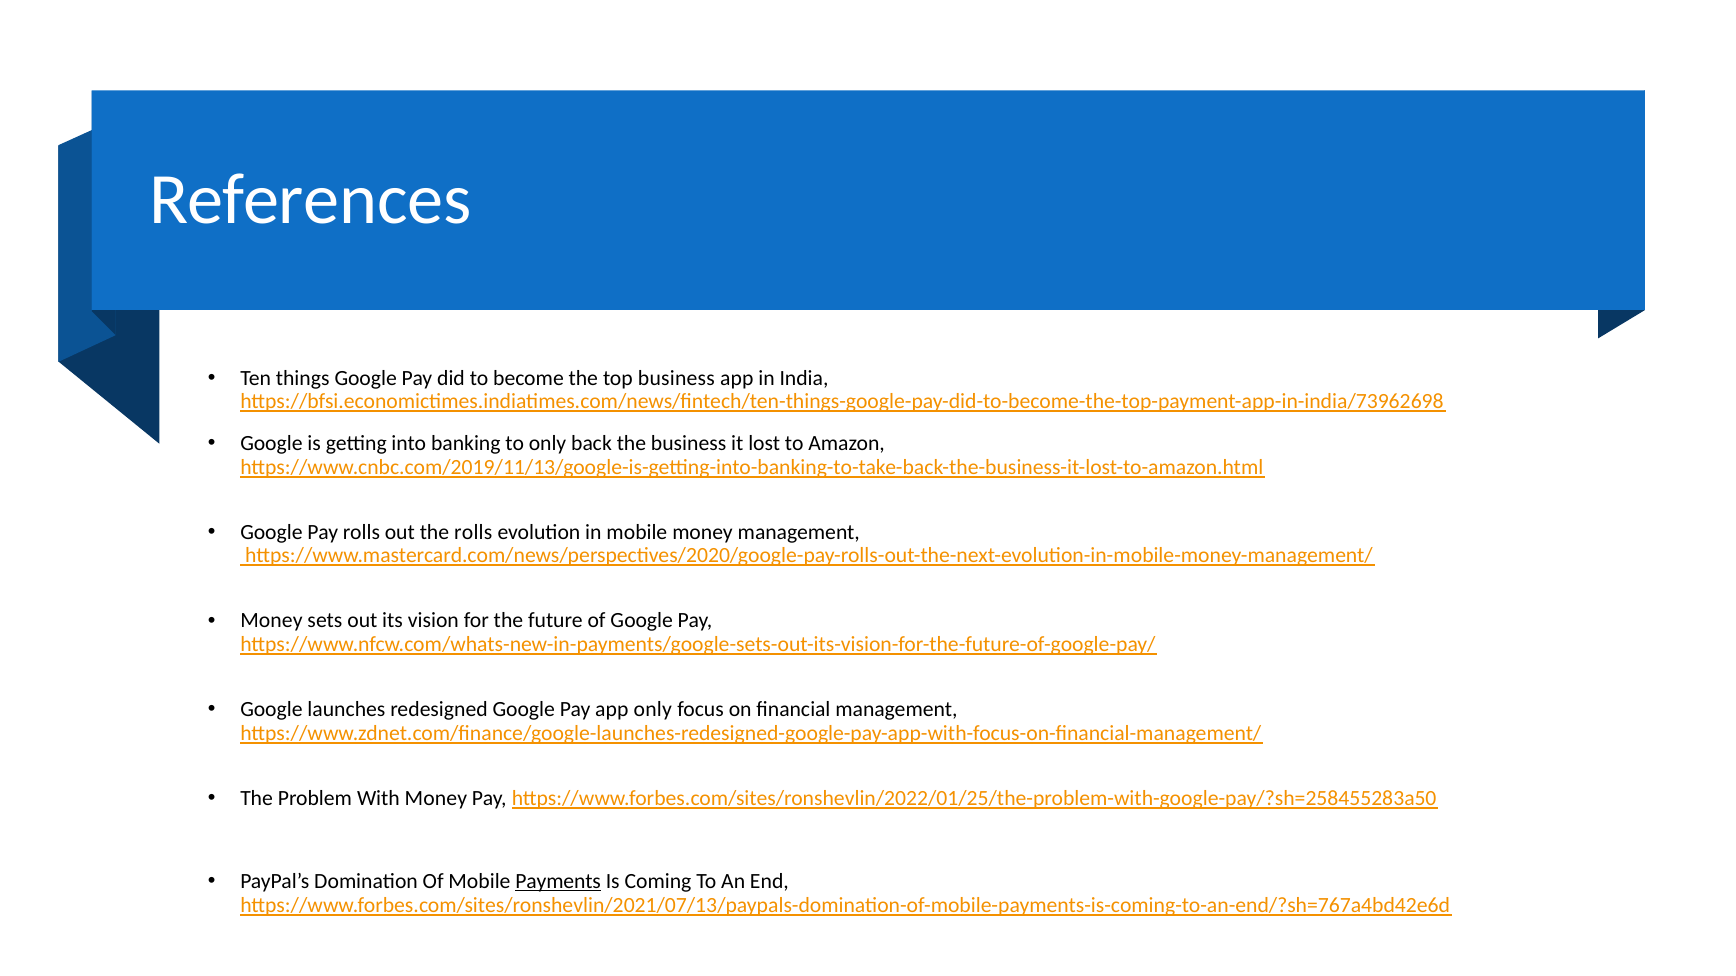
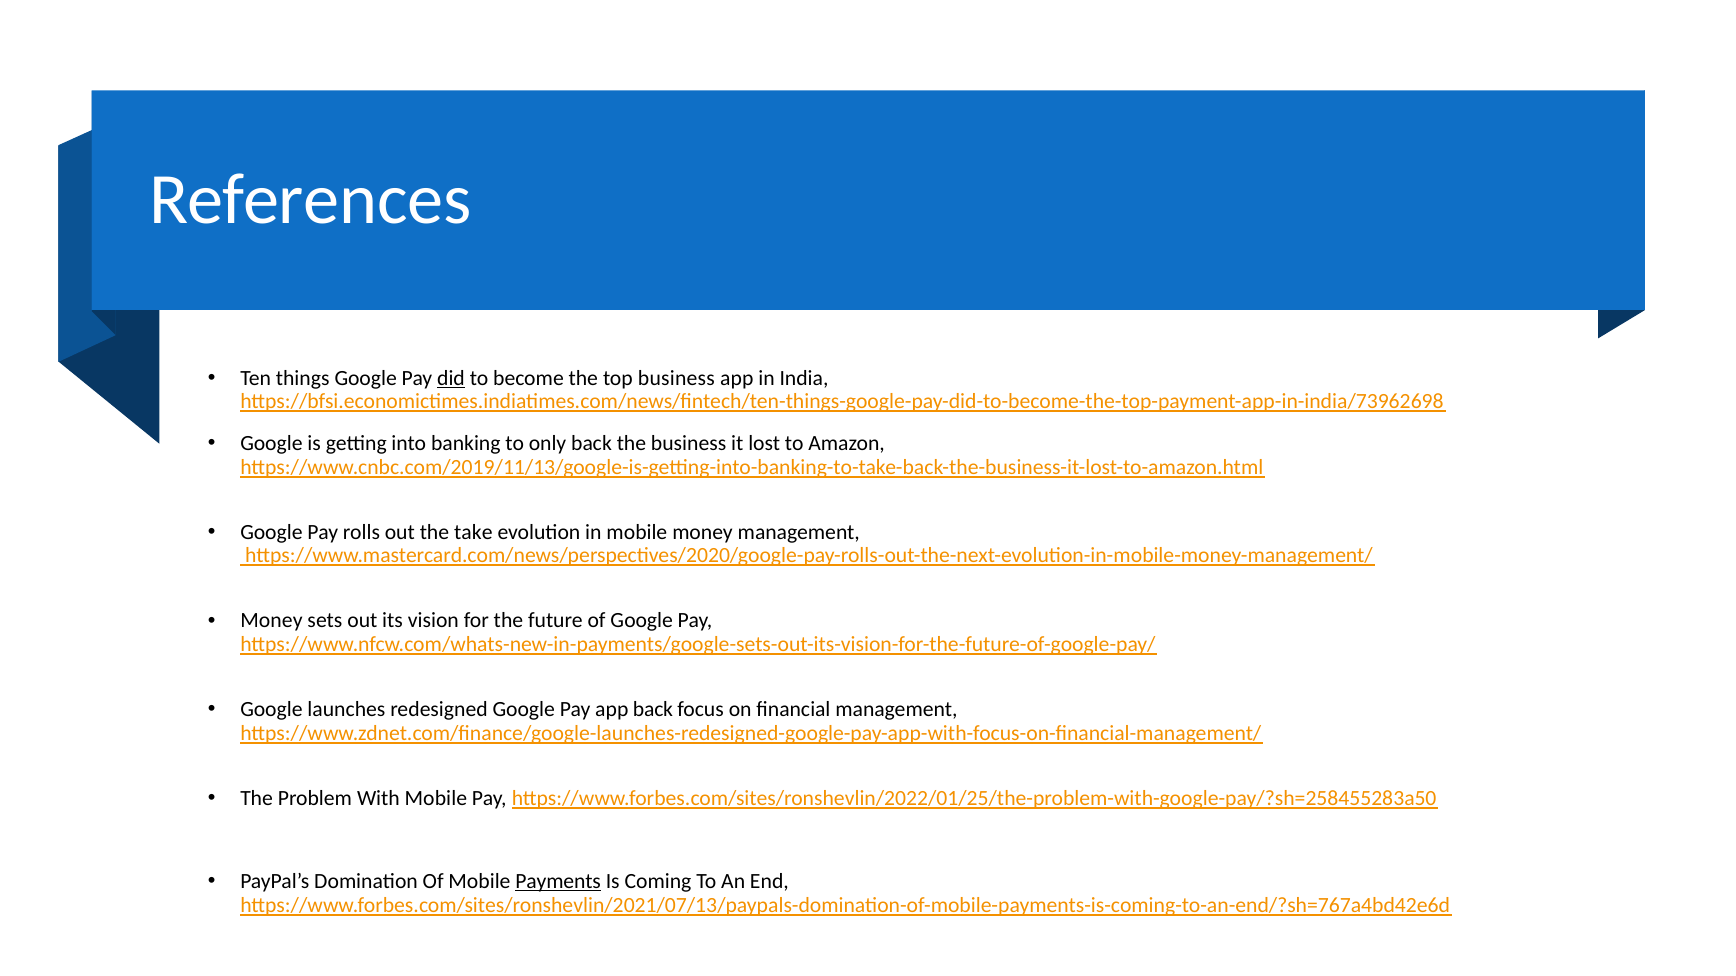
did underline: none -> present (451, 378)
the rolls: rolls -> take (473, 532)
app only: only -> back (653, 710)
With Money: Money -> Mobile (436, 799)
